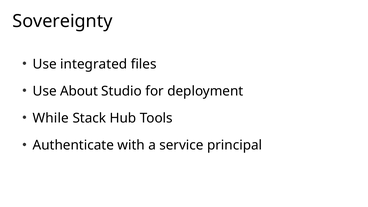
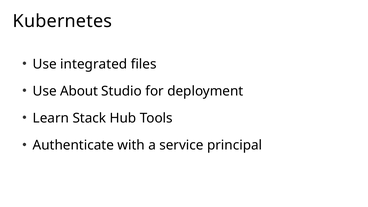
Sovereignty: Sovereignty -> Kubernetes (62, 21)
While: While -> Learn (51, 118)
